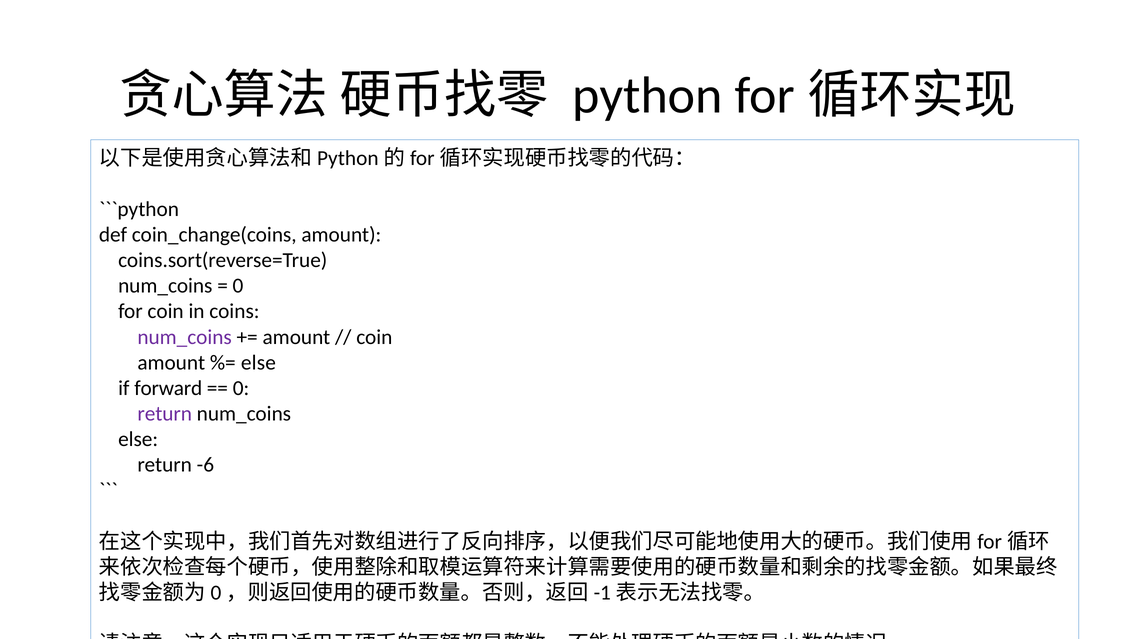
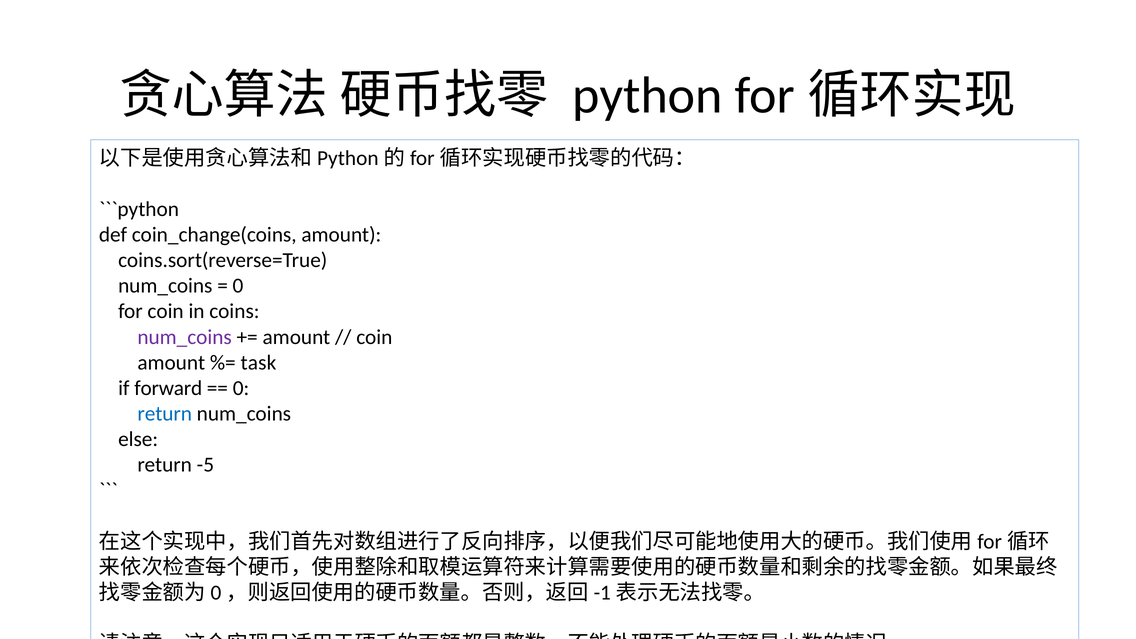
else: else -> task (258, 363)
return colour: purple -> blue (165, 414)
-6: -6 -> -5 (205, 465)
